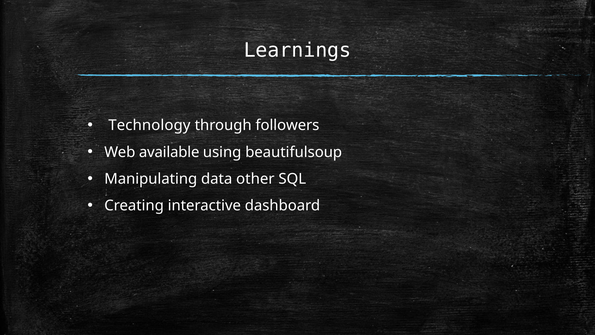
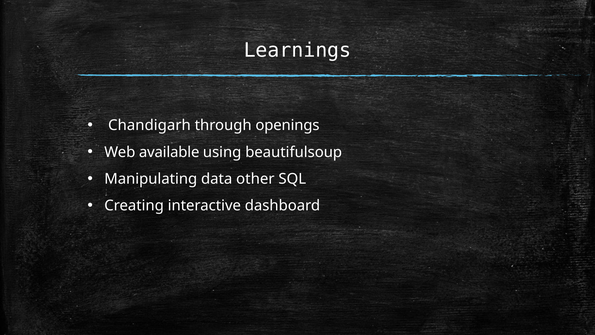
Technology: Technology -> Chandigarh (149, 125)
followers: followers -> openings (287, 125)
